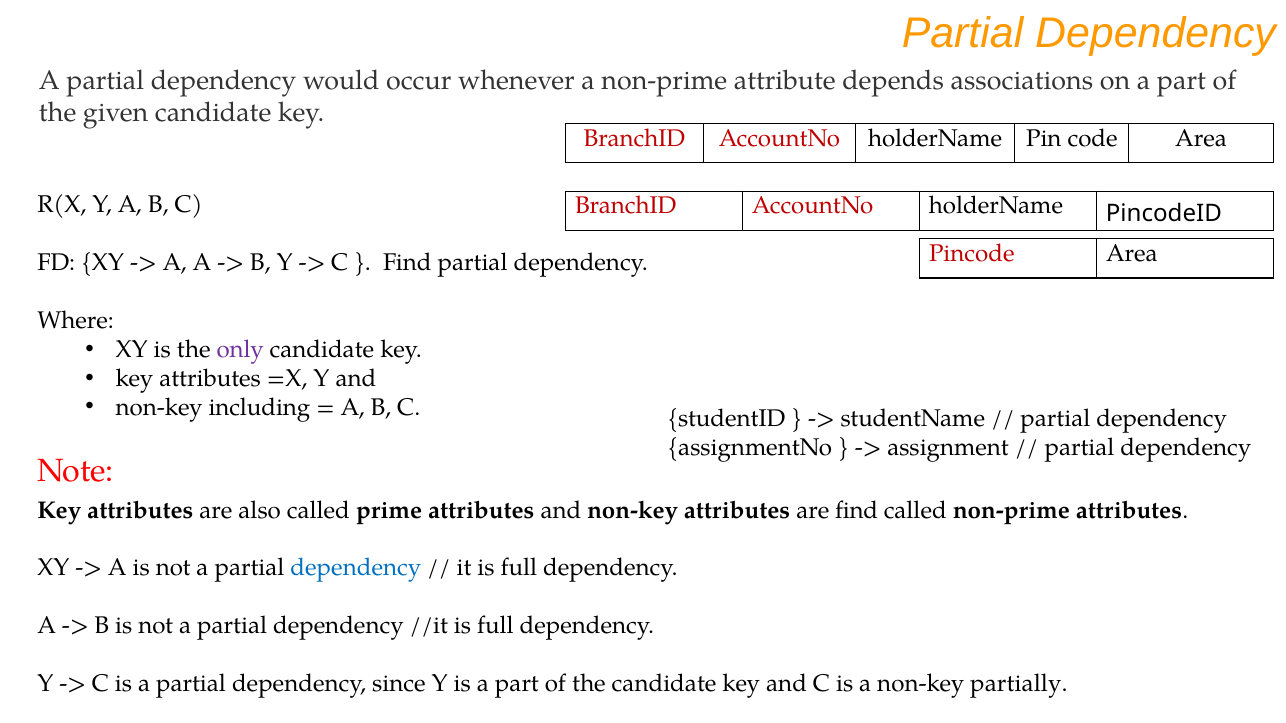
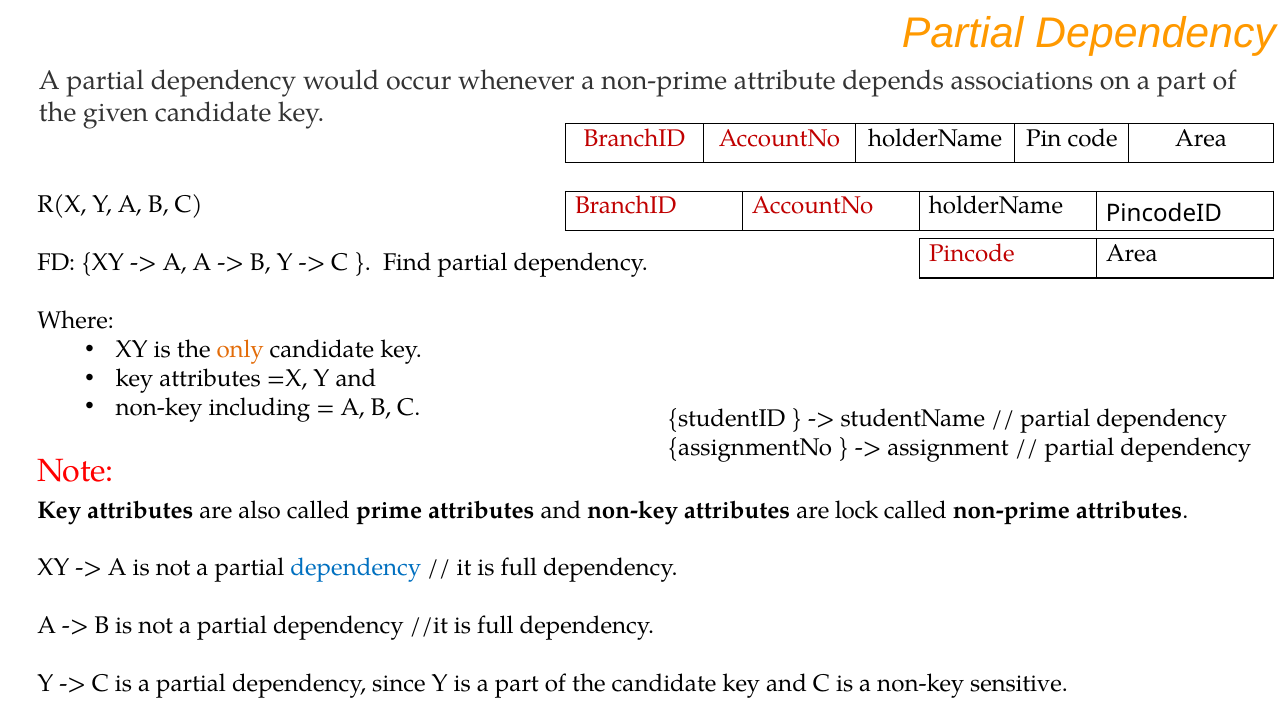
only colour: purple -> orange (240, 350)
are find: find -> lock (857, 510)
partially: partially -> sensitive (1019, 684)
